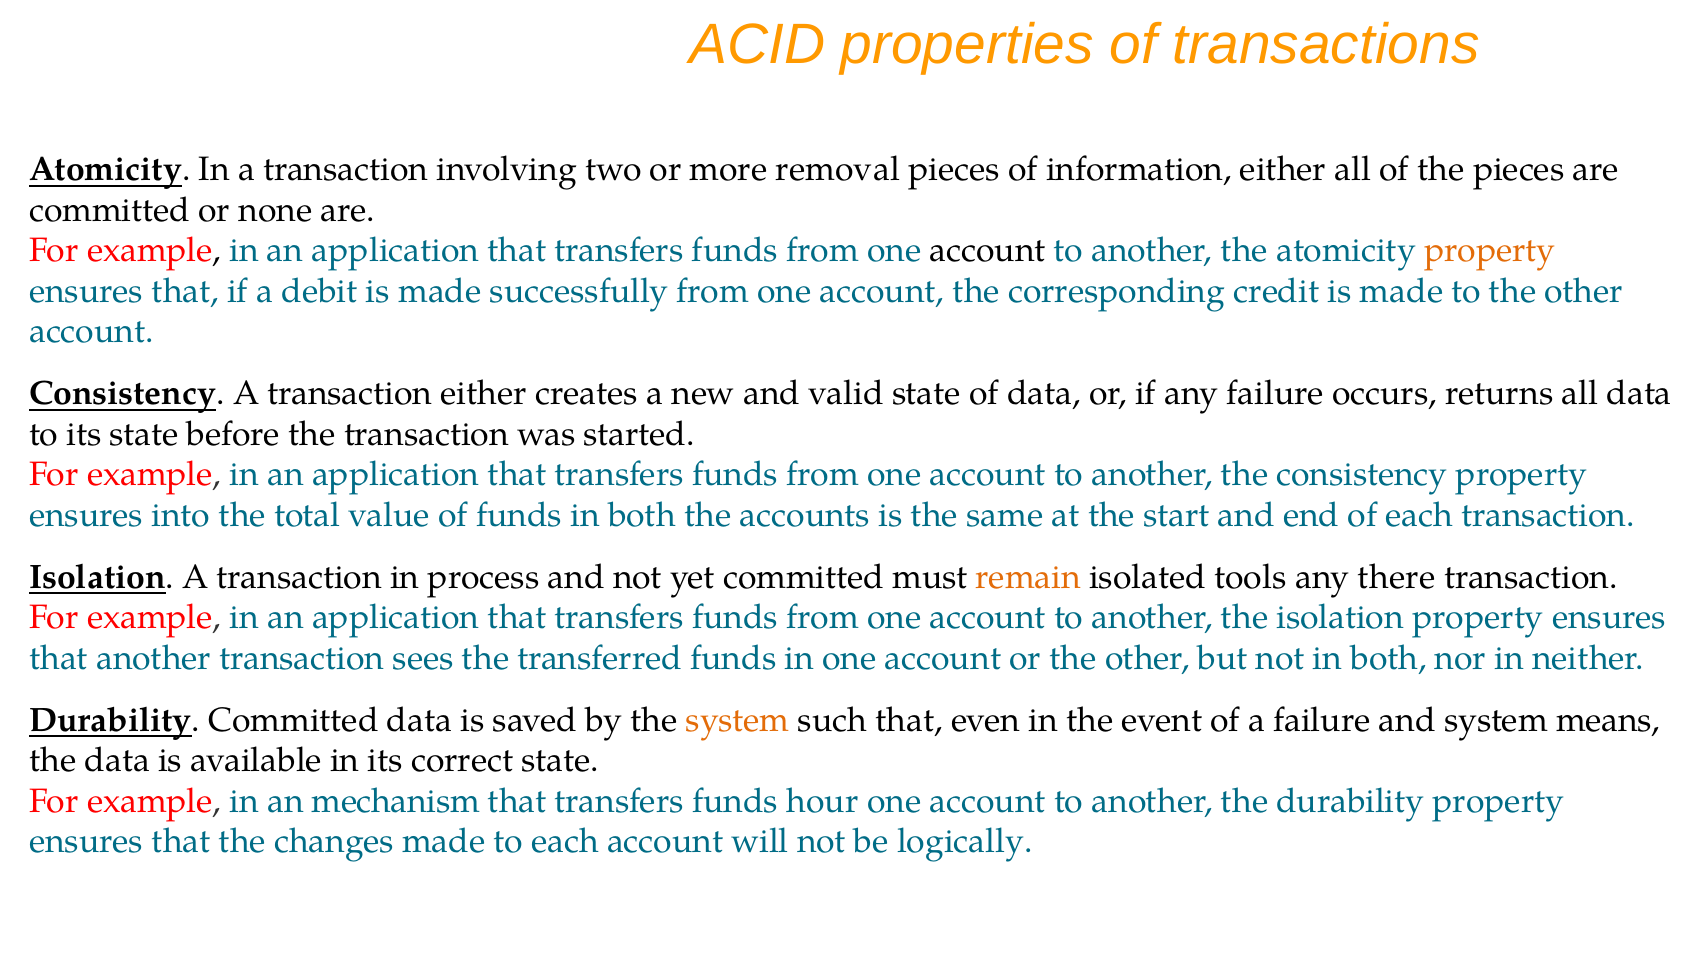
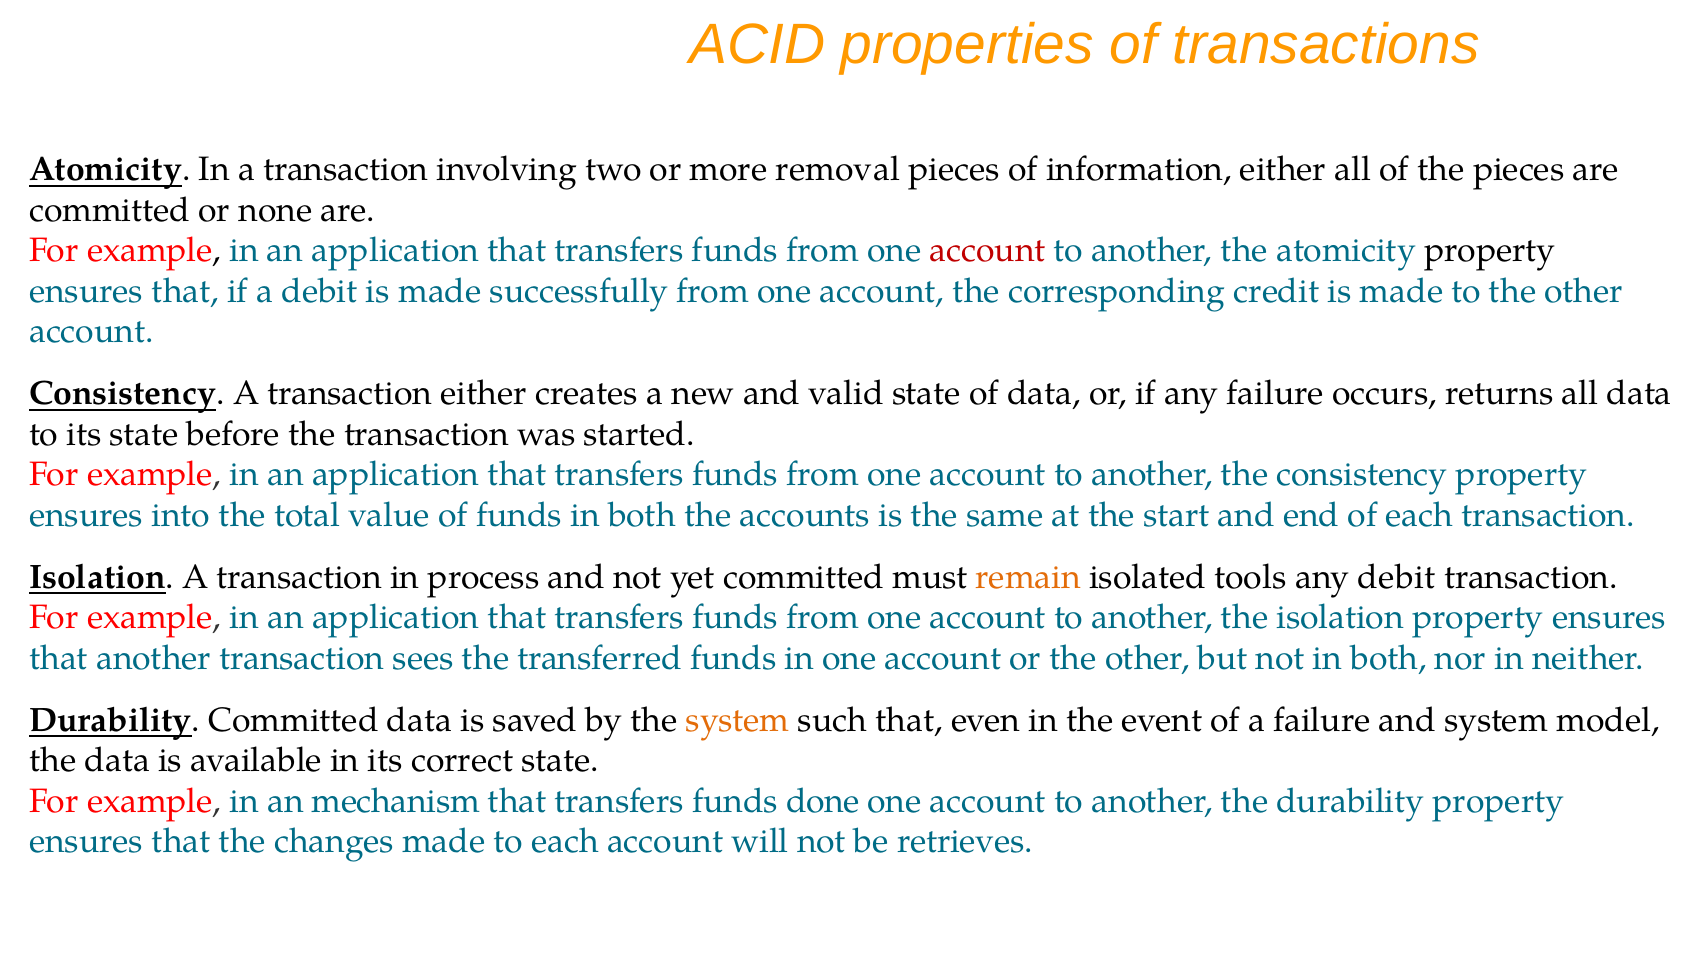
account colour: black -> red (988, 251)
property colour: orange -> black (1490, 251)
any there: there -> debit (1397, 577)
means: means -> model (1608, 720)
hour: hour -> done (823, 801)
logically: logically -> retrieves (965, 841)
